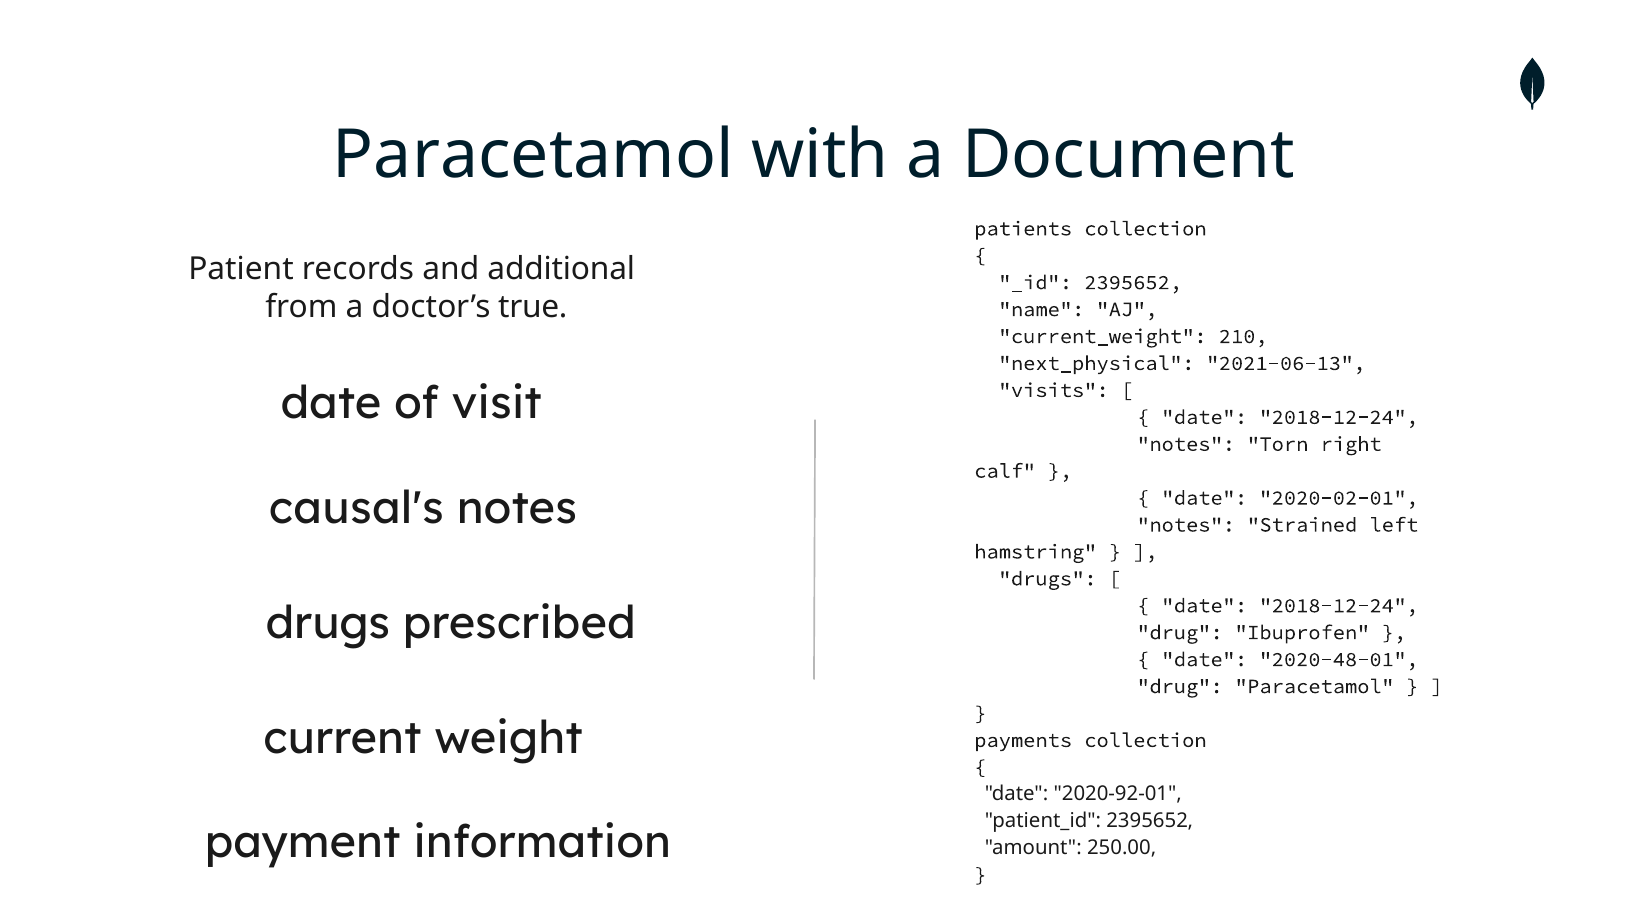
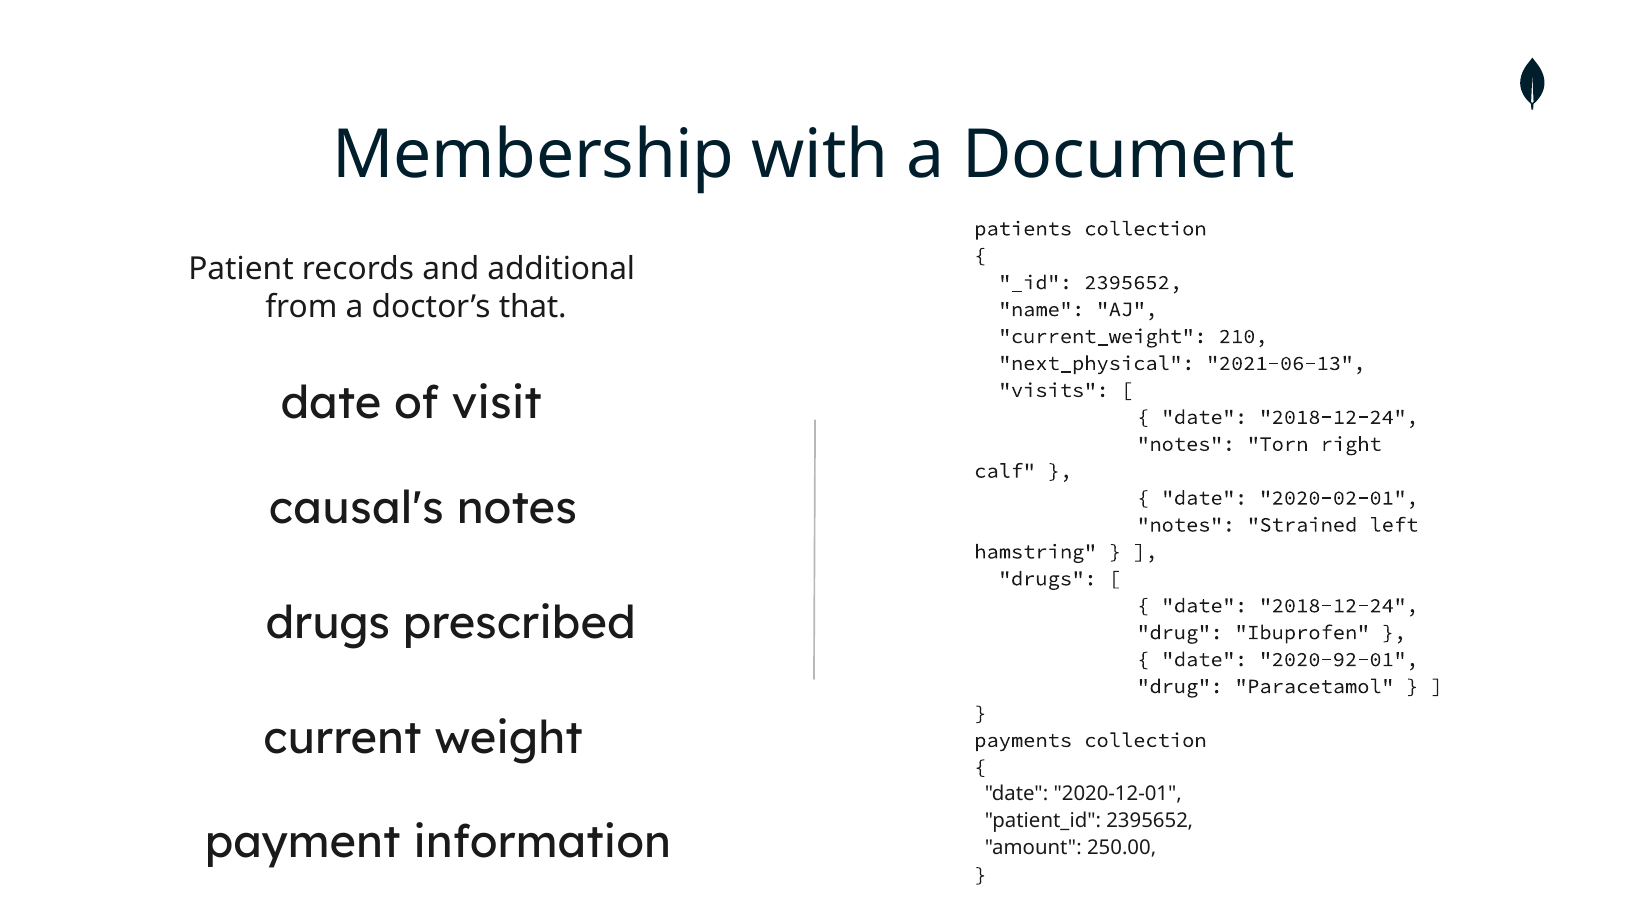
Paracetamol: Paracetamol -> Membership (534, 155)
true: true -> that (533, 307)
2020-48-01: 2020-48-01 -> 2020-92-01 (1339, 660)
2020-92-01: 2020-92-01 -> 2020-12-01 (1118, 794)
